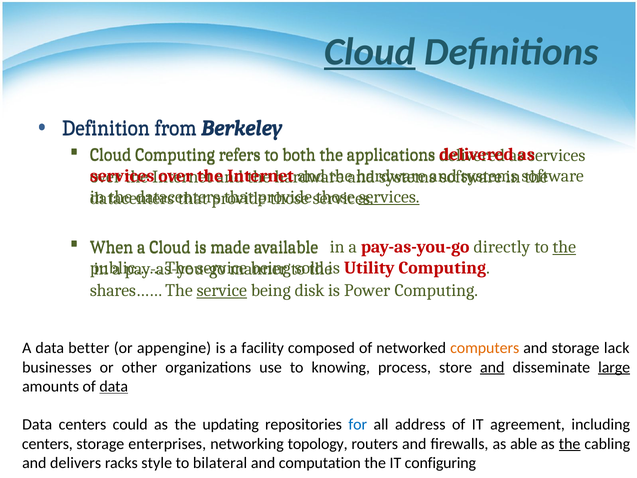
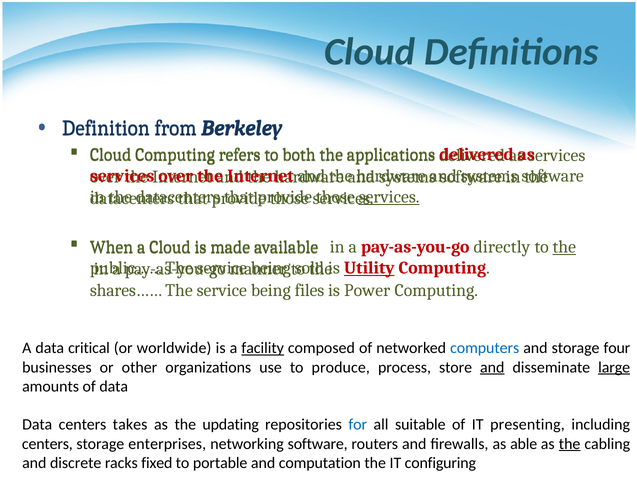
Cloud underline: present -> none (370, 52)
Utility underline: none -> present (369, 268)
service underline: present -> none (222, 290)
disk: disk -> files (309, 290)
better: better -> critical (89, 348)
appengine: appengine -> worldwide (174, 348)
facility underline: none -> present (263, 348)
computers colour: orange -> blue (485, 348)
lack: lack -> four (617, 348)
knowing: knowing -> produce (341, 367)
data underline: present -> none (114, 386)
could: could -> takes (130, 424)
address: address -> suitable (420, 424)
agreement: agreement -> presenting (527, 424)
networking topology: topology -> software (318, 444)
delivers: delivers -> discrete (76, 463)
style: style -> fixed (157, 463)
bilateral: bilateral -> portable (220, 463)
